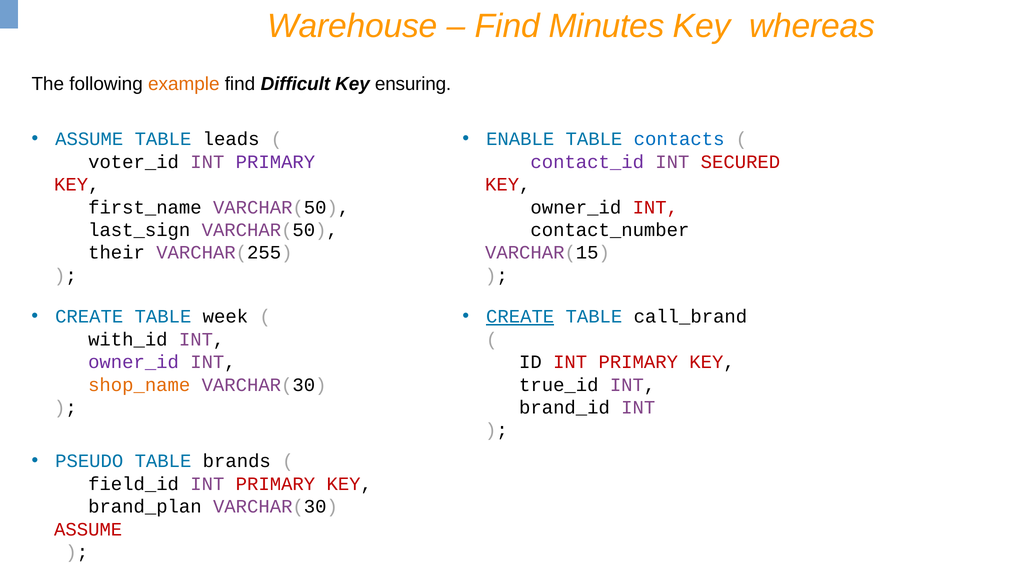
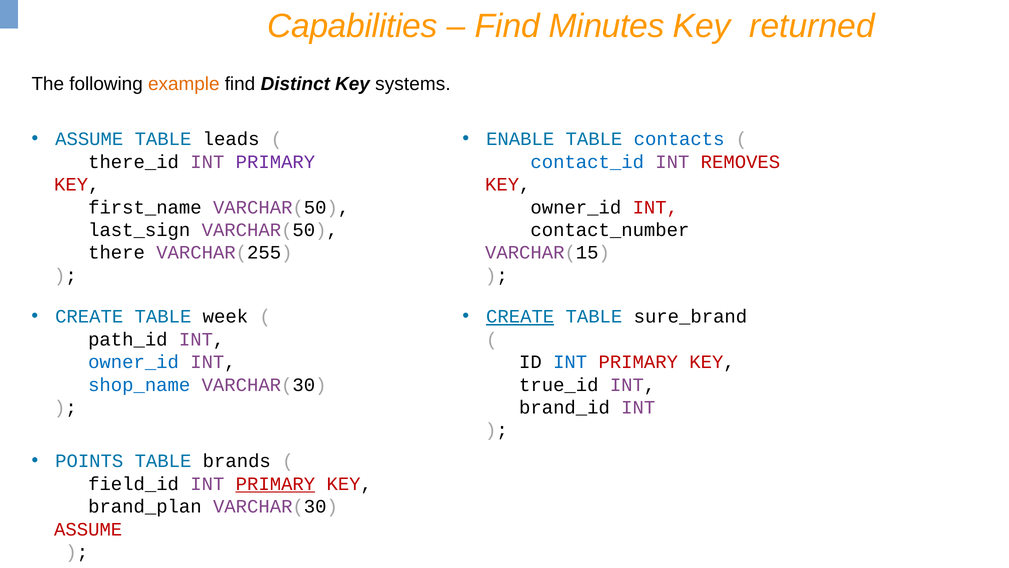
Warehouse: Warehouse -> Capabilities (352, 26)
whereas: whereas -> returned (812, 26)
Difficult: Difficult -> Distinct (295, 84)
ensuring: ensuring -> systems (413, 84)
voter_id: voter_id -> there_id (134, 162)
contact_id colour: purple -> blue (587, 162)
SECURED: SECURED -> REMOVES (740, 162)
their: their -> there (117, 253)
call_brand: call_brand -> sure_brand (690, 316)
with_id: with_id -> path_id (128, 339)
owner_id colour: purple -> blue (134, 362)
INT colour: red -> blue (570, 362)
shop_name colour: orange -> blue (139, 384)
PSEUDO: PSEUDO -> POINTS (89, 461)
PRIMARY underline: none -> present (275, 483)
